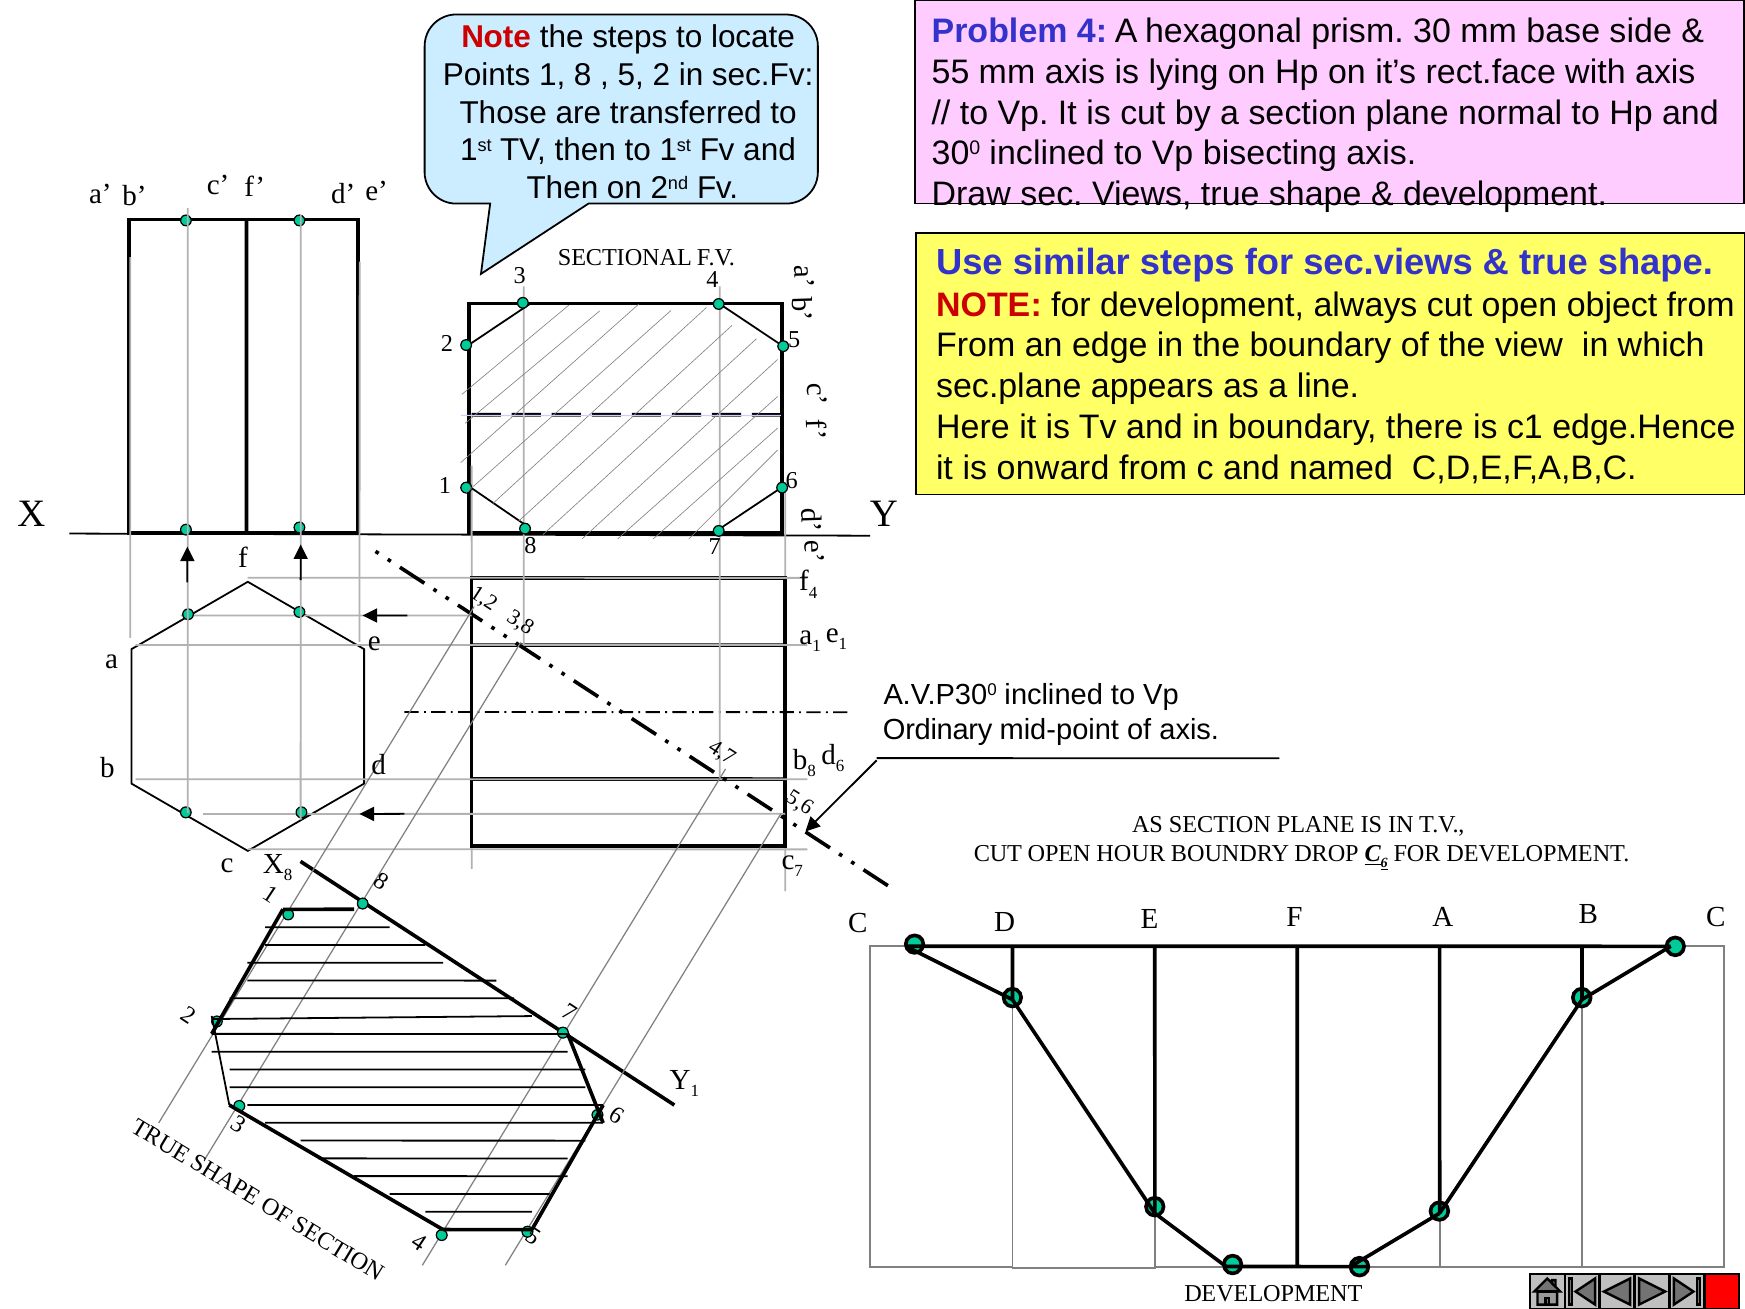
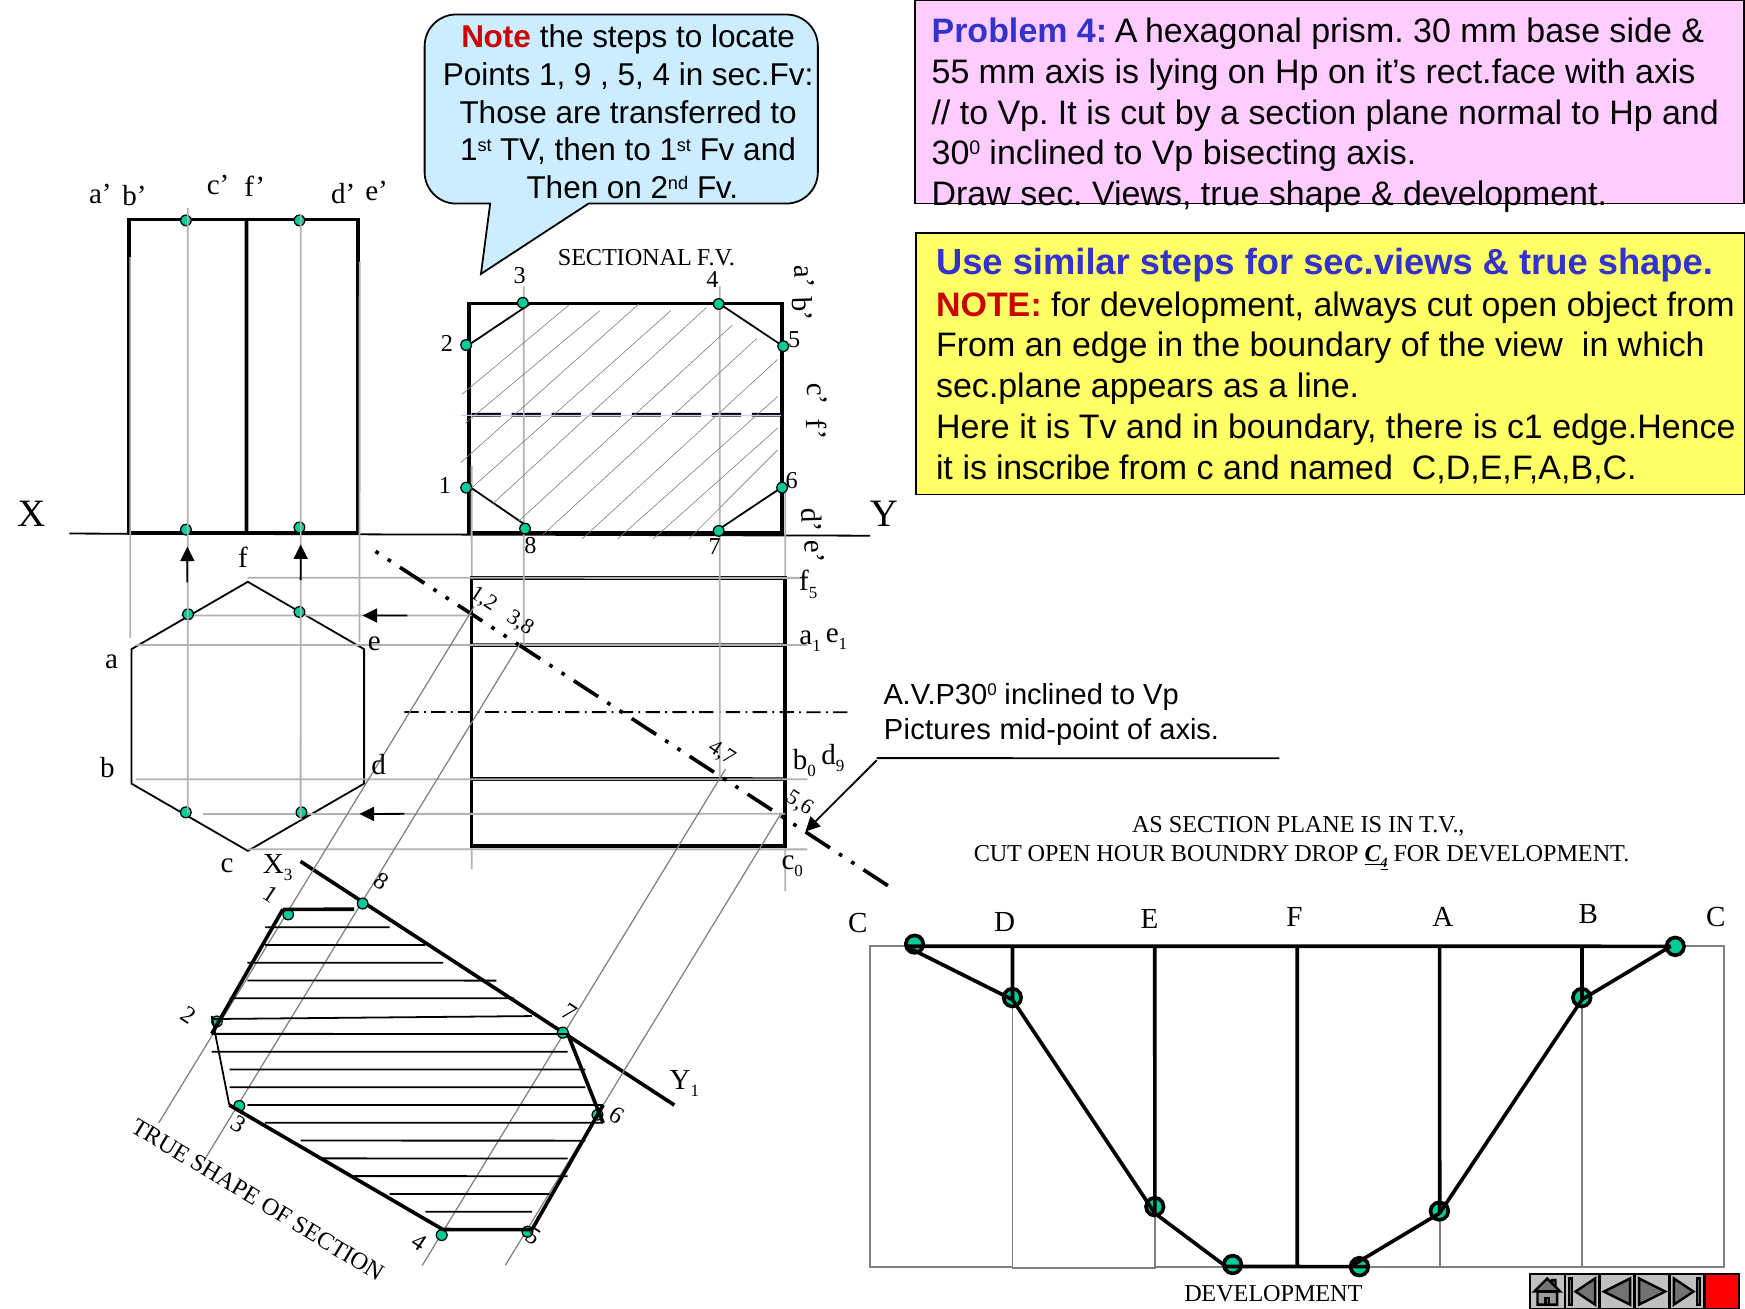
Points 1 8: 8 -> 9 (583, 75)
2: 2 -> 4 (661, 75)
onward: onward -> inscribe (1053, 468)
f 4: 4 -> 5 (813, 593)
Ordinary: Ordinary -> Pictures (937, 730)
d 6: 6 -> 9 (840, 766)
b 8: 8 -> 0 (812, 771)
C 6: 6 -> 4 (1384, 863)
c 7: 7 -> 0 (799, 871)
X 8: 8 -> 3 (288, 875)
